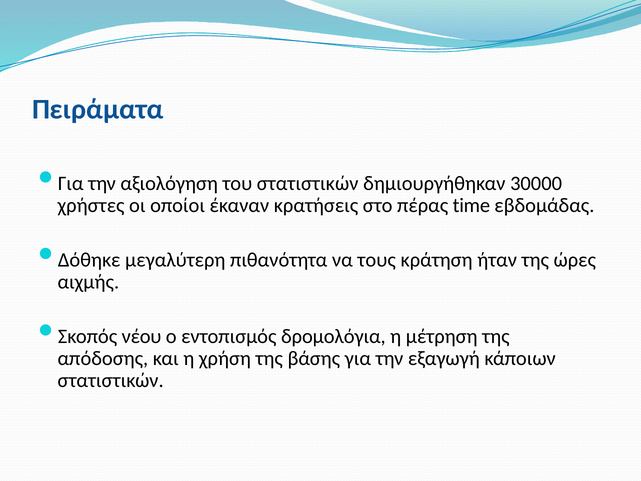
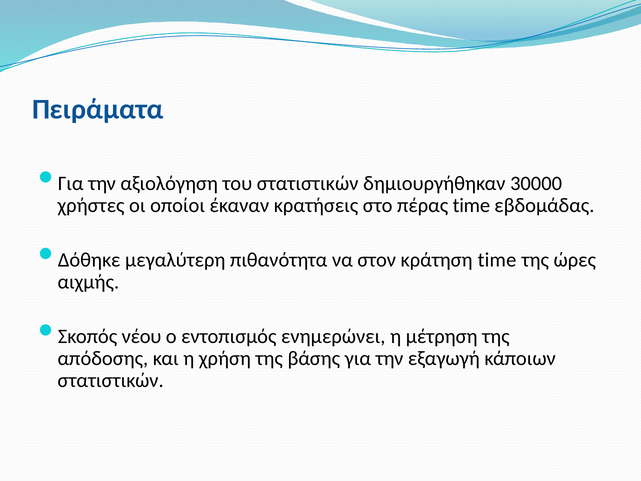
τους: τους -> στον (377, 260)
κράτηση ήταν: ήταν -> time (497, 260)
δρομολόγια: δρομολόγια -> ενημερώνει (333, 336)
